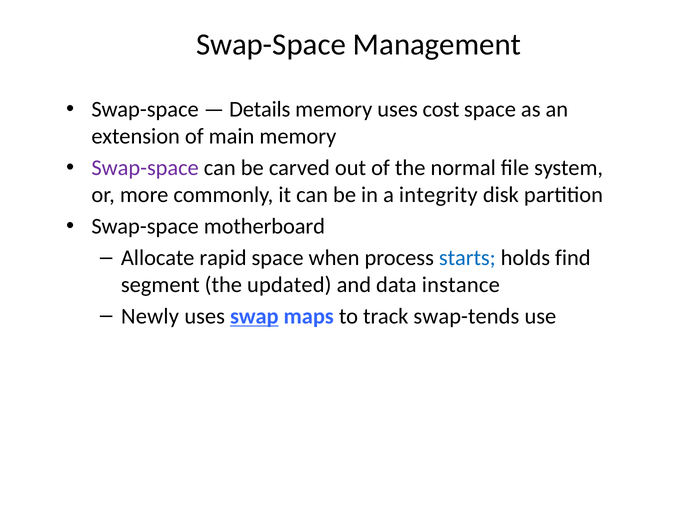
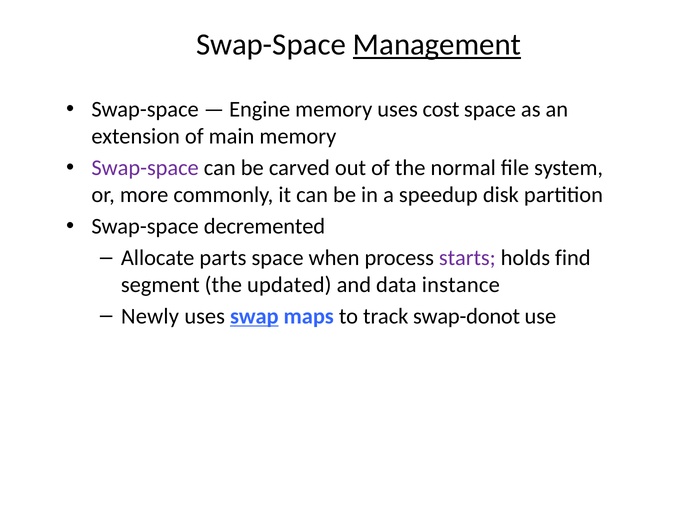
Management underline: none -> present (437, 45)
Details: Details -> Engine (260, 109)
integrity: integrity -> speedup (438, 195)
motherboard: motherboard -> decremented (264, 226)
rapid: rapid -> parts (223, 258)
starts colour: blue -> purple (467, 258)
swap-tends: swap-tends -> swap-donot (467, 316)
